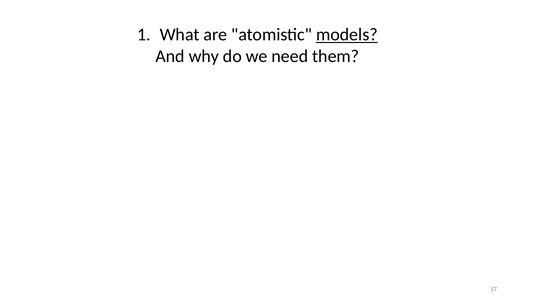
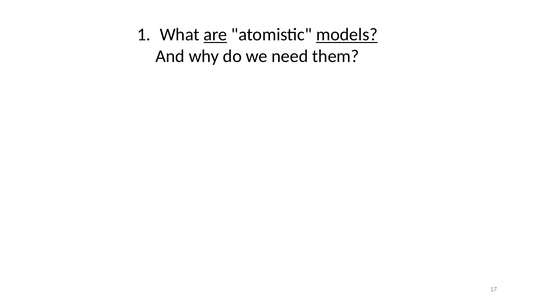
are underline: none -> present (215, 35)
